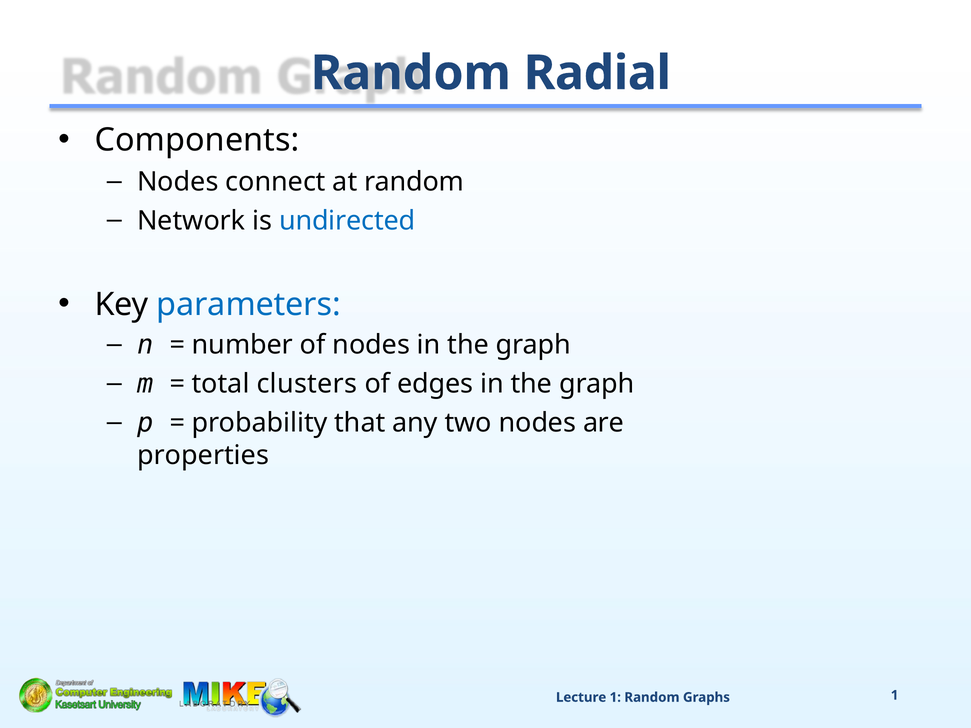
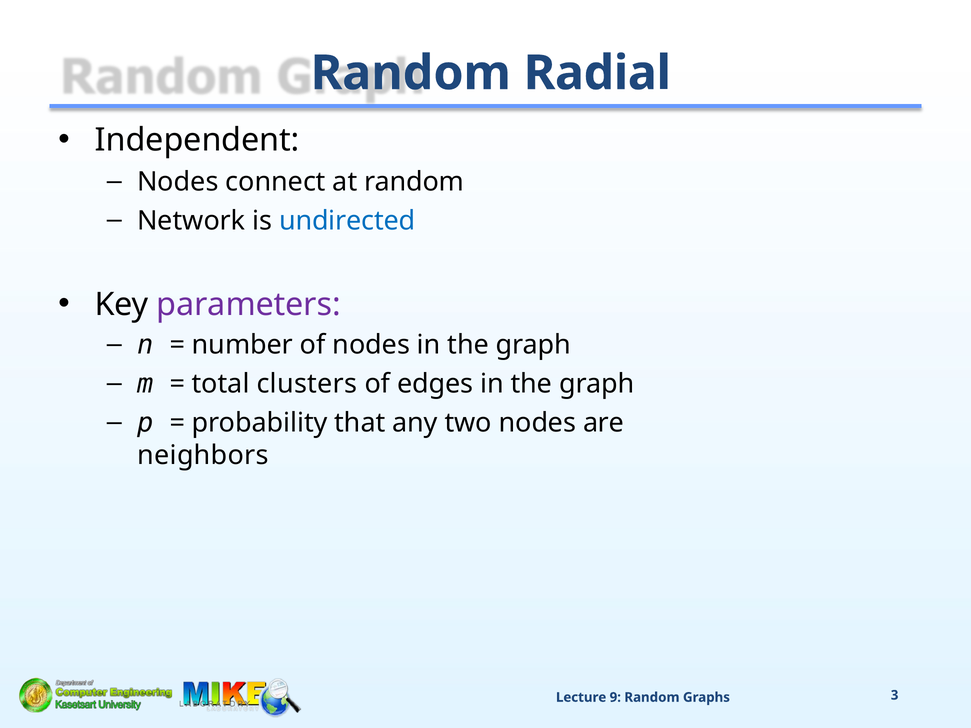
Components: Components -> Independent (197, 140)
parameters colour: blue -> purple (249, 305)
properties: properties -> neighbors (203, 455)
Lecture 1: 1 -> 9 (615, 698)
Graphs 1: 1 -> 3 (895, 695)
